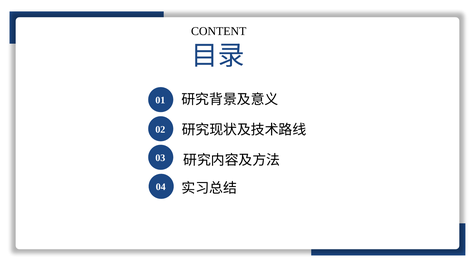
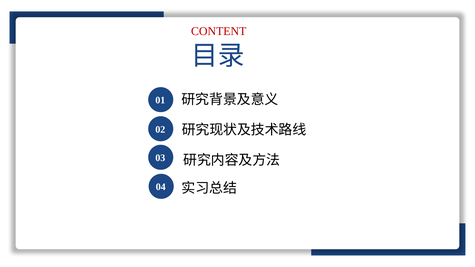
CONTENT colour: black -> red (219, 31)
